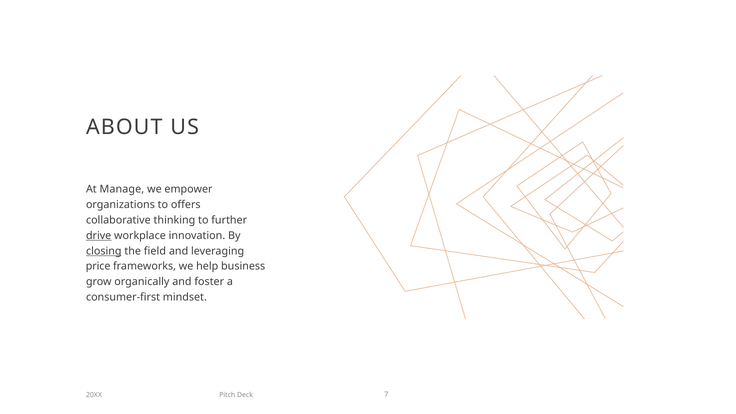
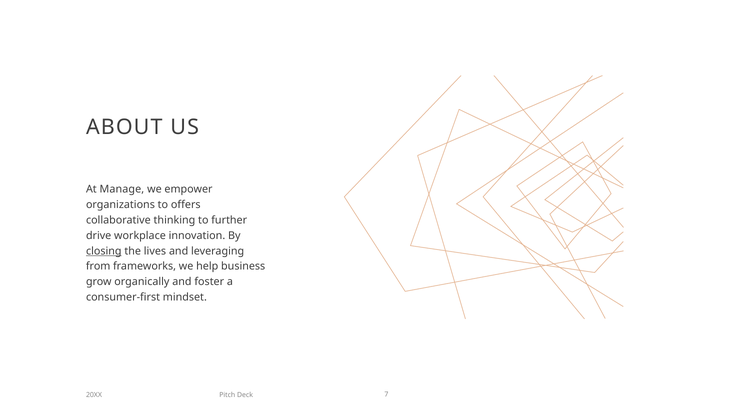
drive underline: present -> none (99, 235)
field: field -> lives (155, 251)
price: price -> from (98, 266)
